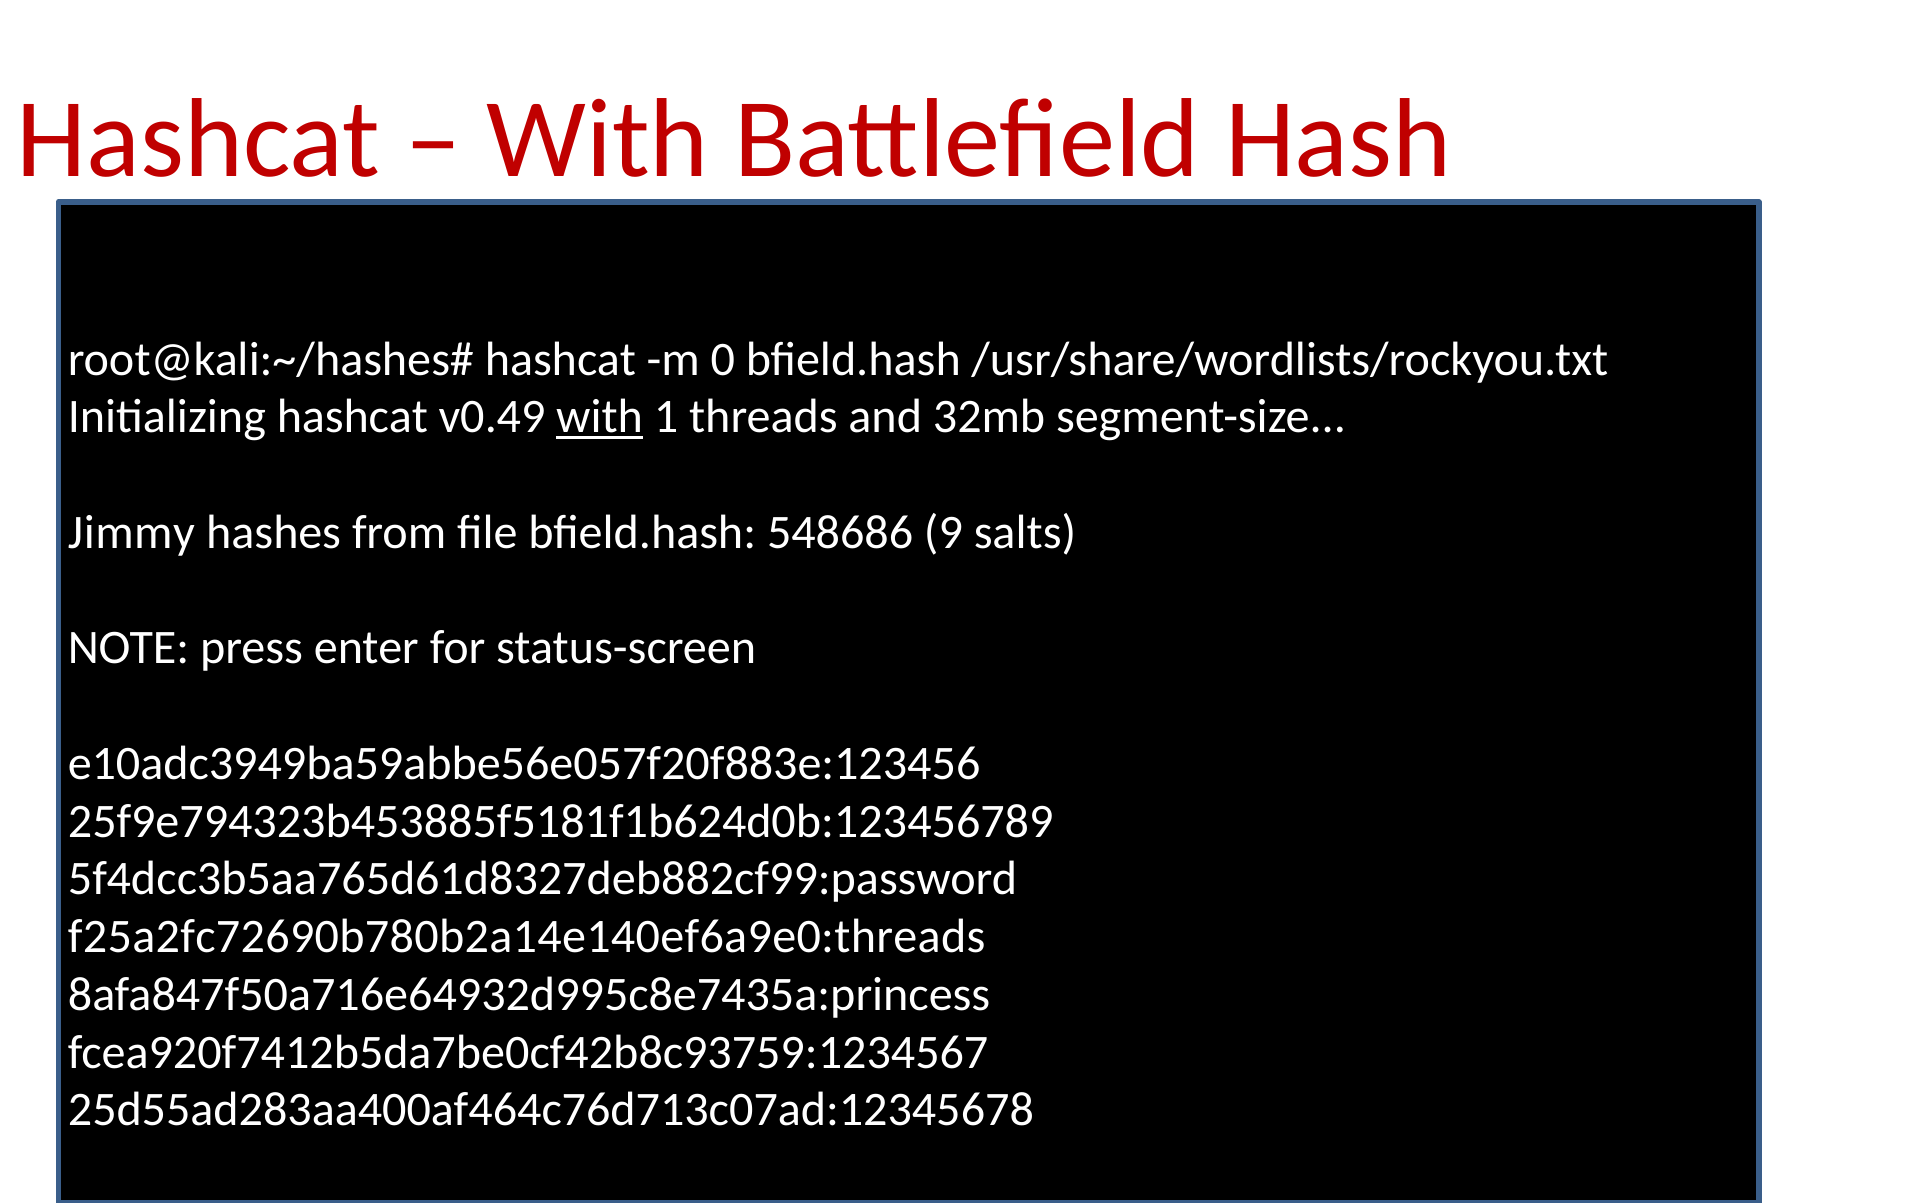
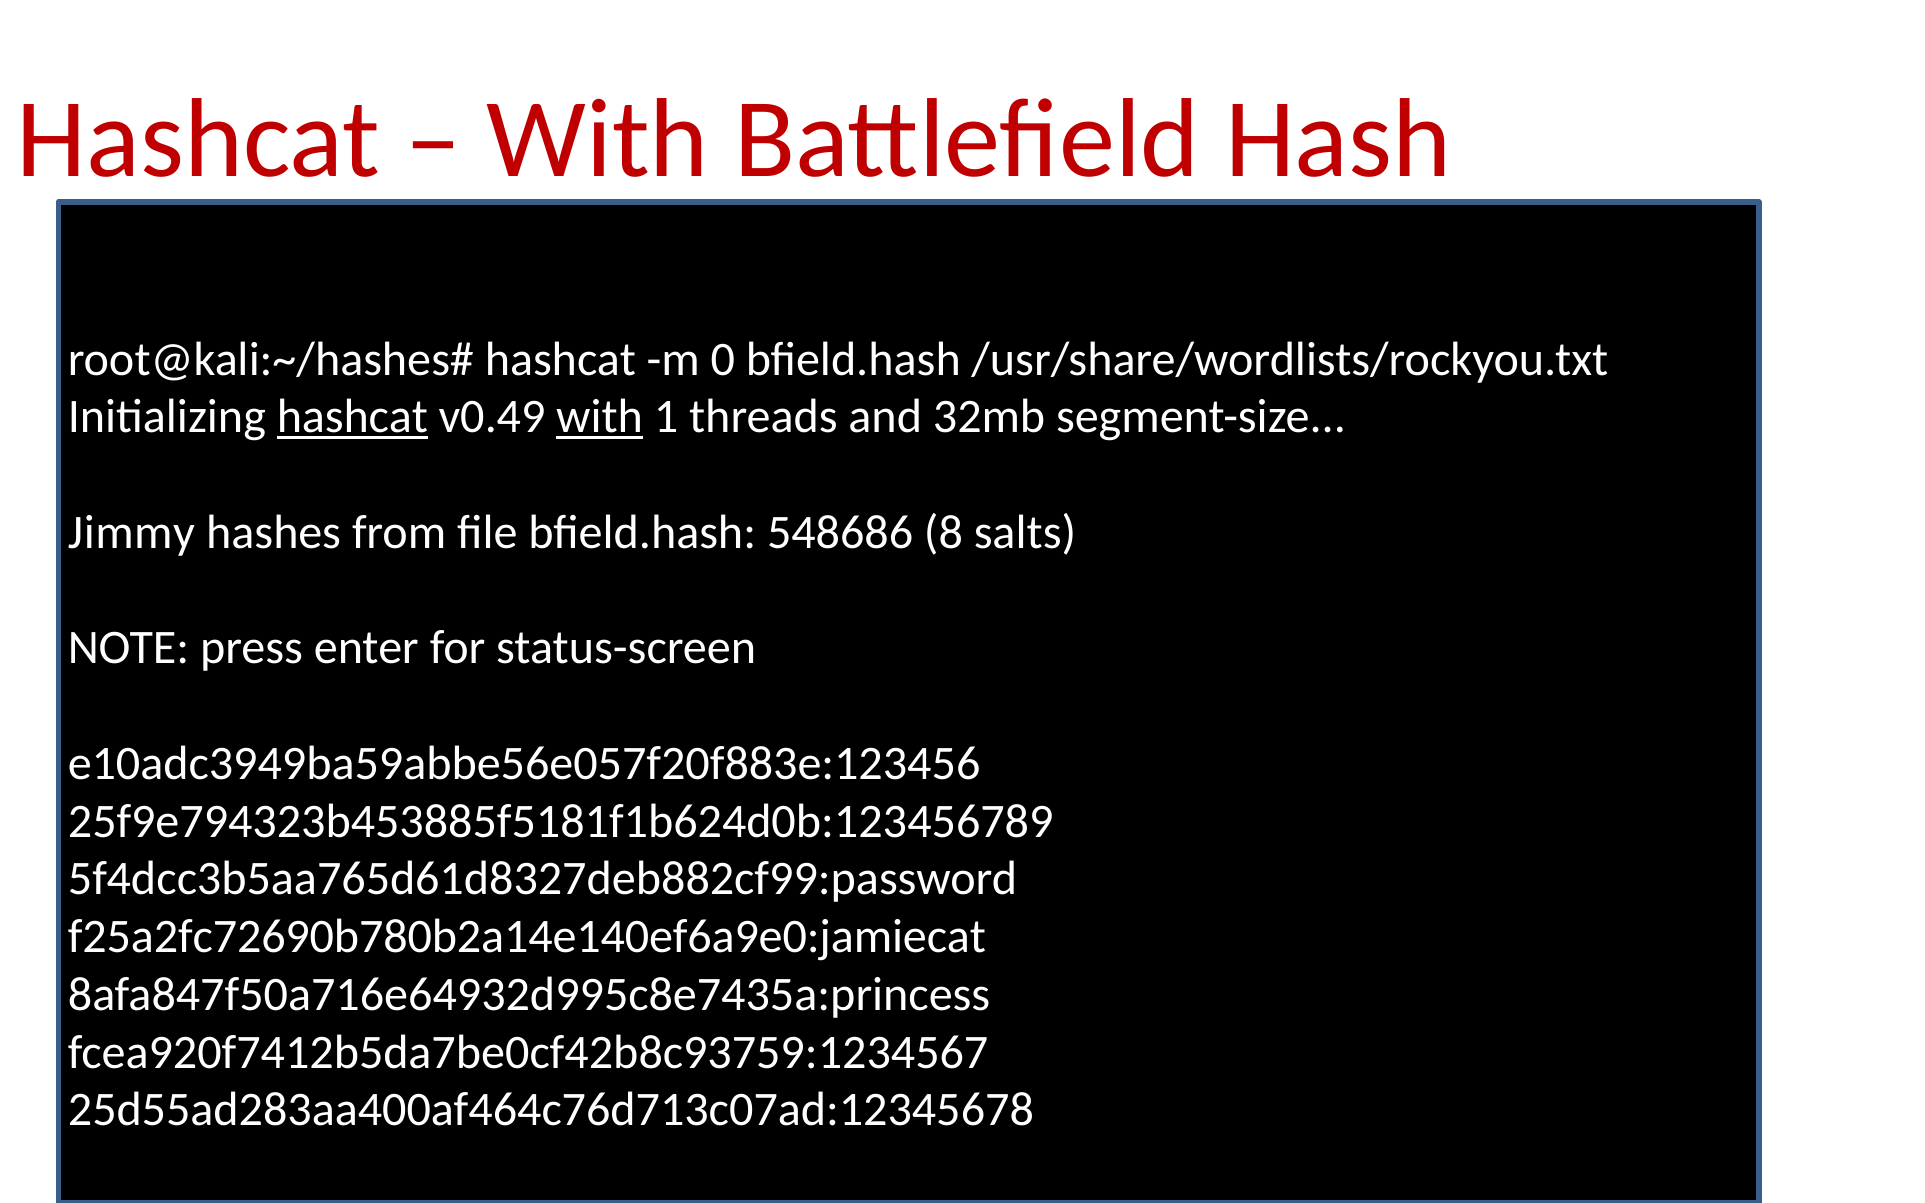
hashcat underline: none -> present (352, 417)
9: 9 -> 8 (943, 533)
f25a2fc72690b780b2a14e140ef6a9e0:threads: f25a2fc72690b780b2a14e140ef6a9e0:threads -> f25a2fc72690b780b2a14e140ef6a9e0:jamiecat (527, 937)
